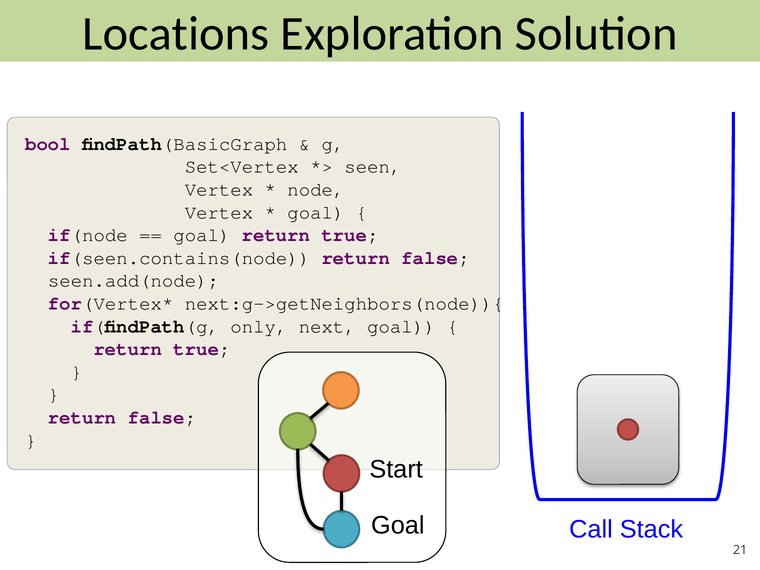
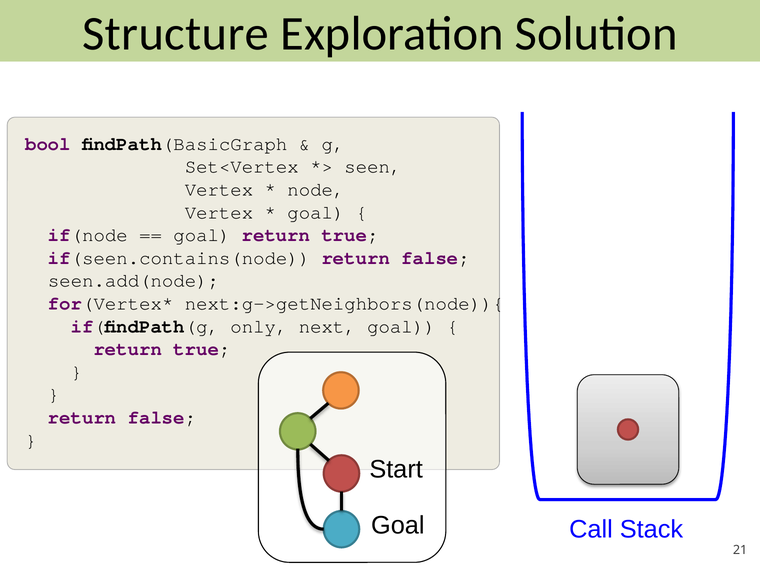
Locations: Locations -> Structure (176, 34)
